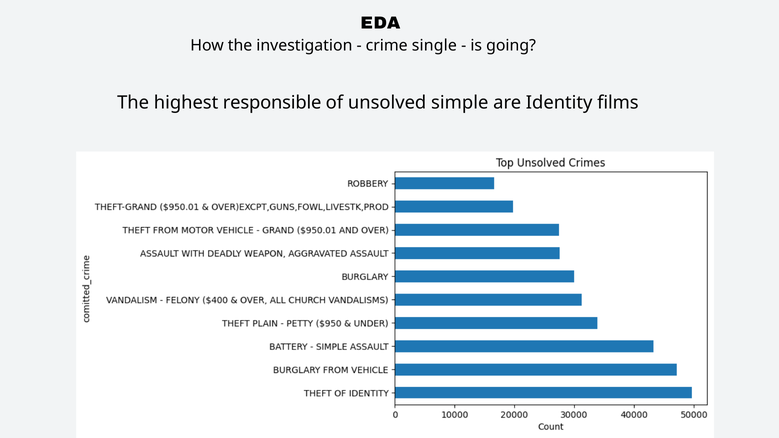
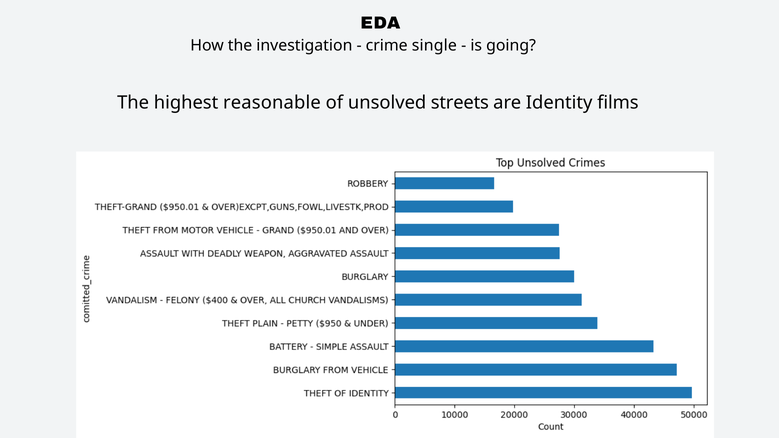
responsible: responsible -> reasonable (272, 103)
simple: simple -> streets (460, 103)
